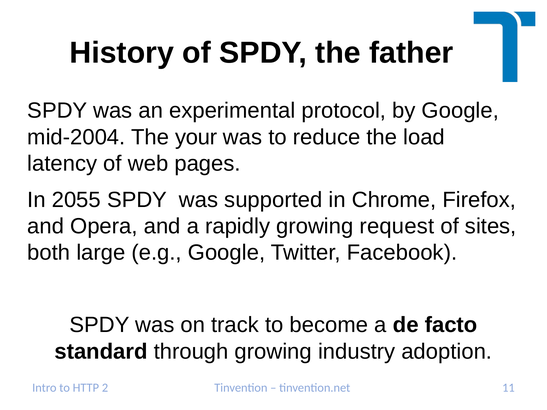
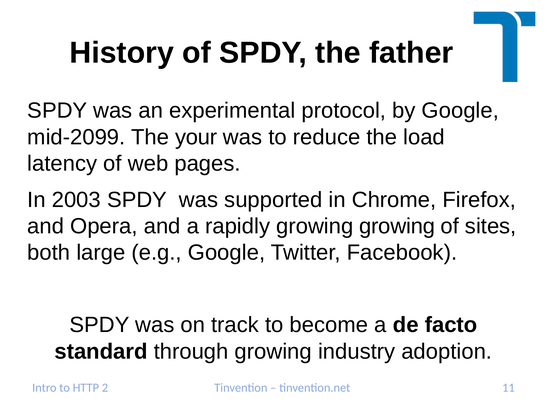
mid-2004: mid-2004 -> mid-2099 (76, 137)
2055: 2055 -> 2003 (76, 200)
growing request: request -> growing (397, 226)
